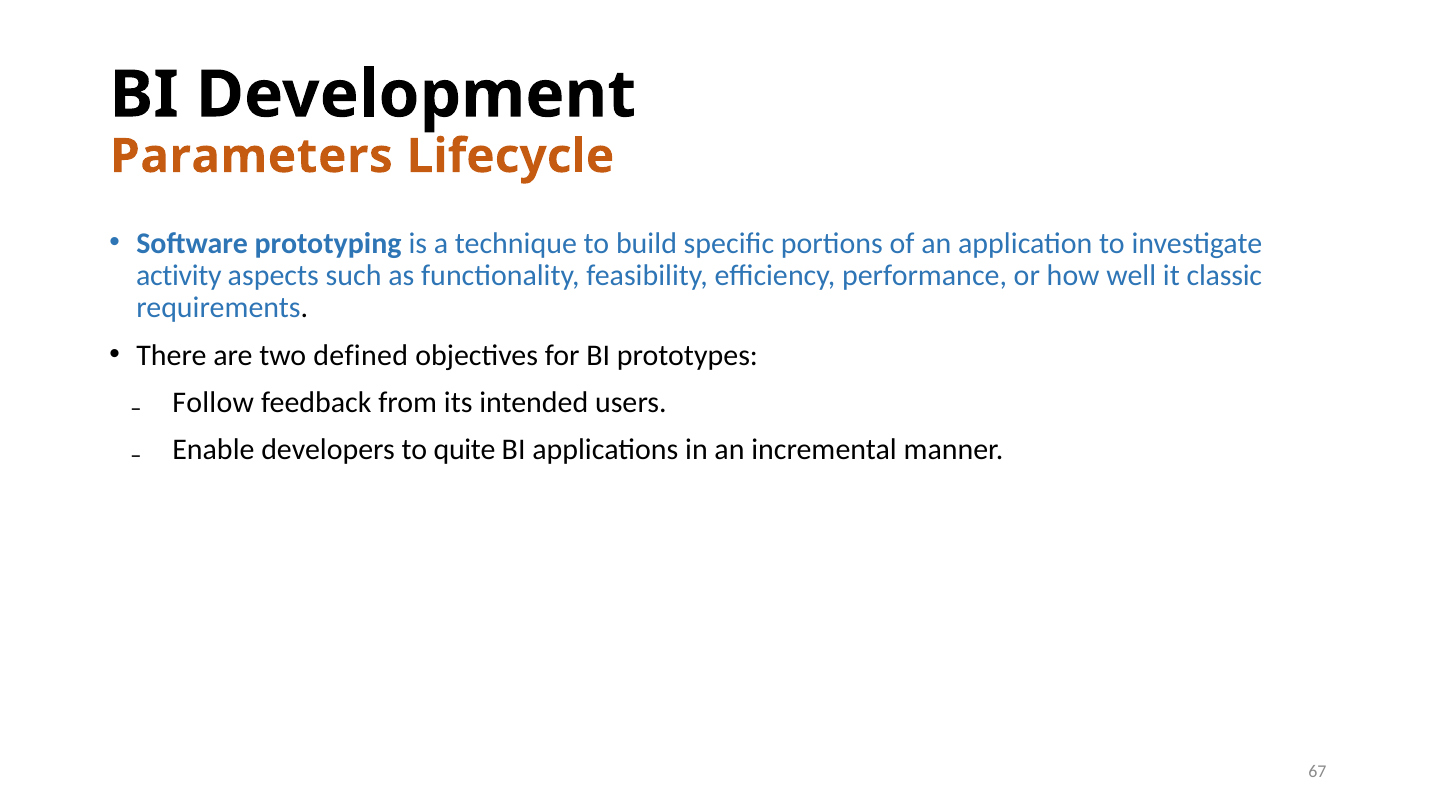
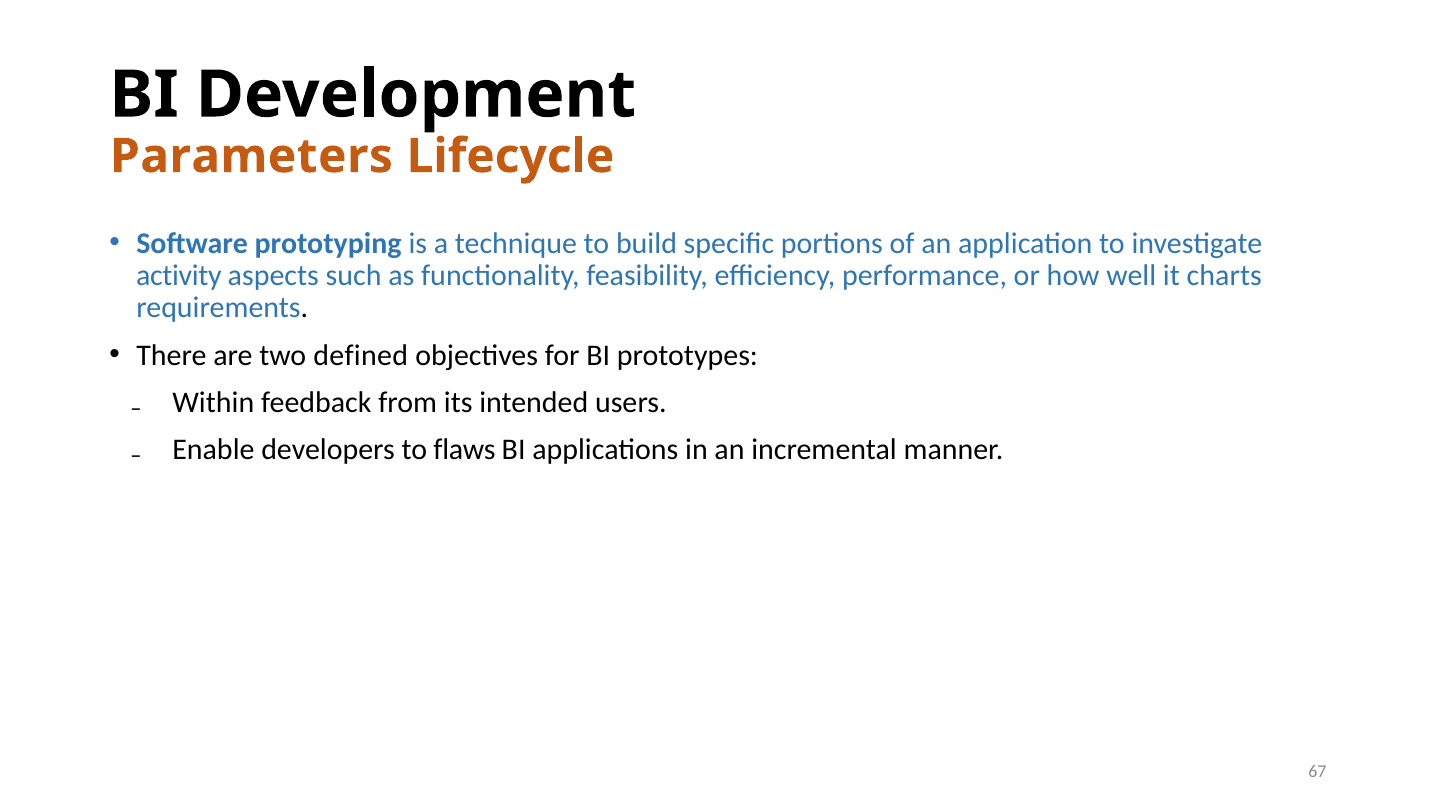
classic: classic -> charts (1224, 276)
Follow: Follow -> Within (213, 403)
quite: quite -> flaws (465, 450)
